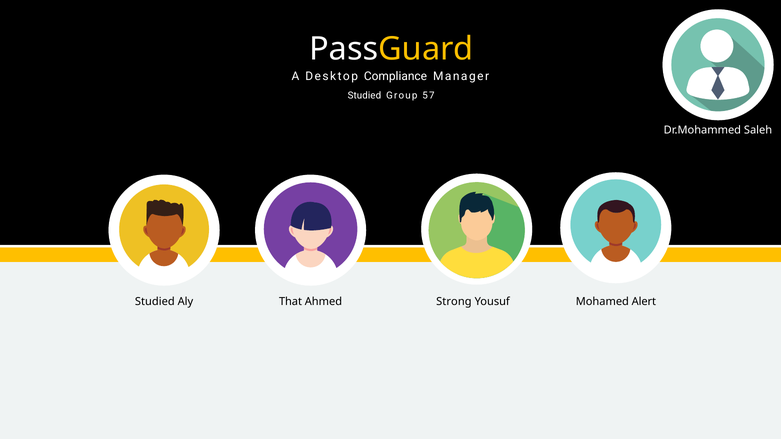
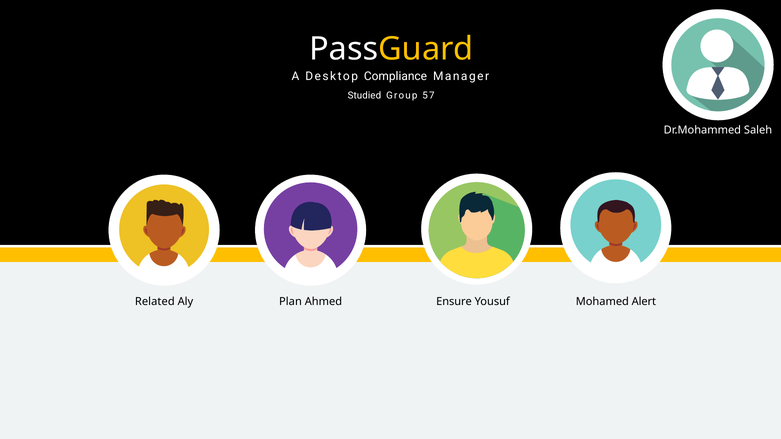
Studied: Studied -> Related (155, 302)
That: That -> Plan (290, 302)
Strong: Strong -> Ensure (454, 302)
